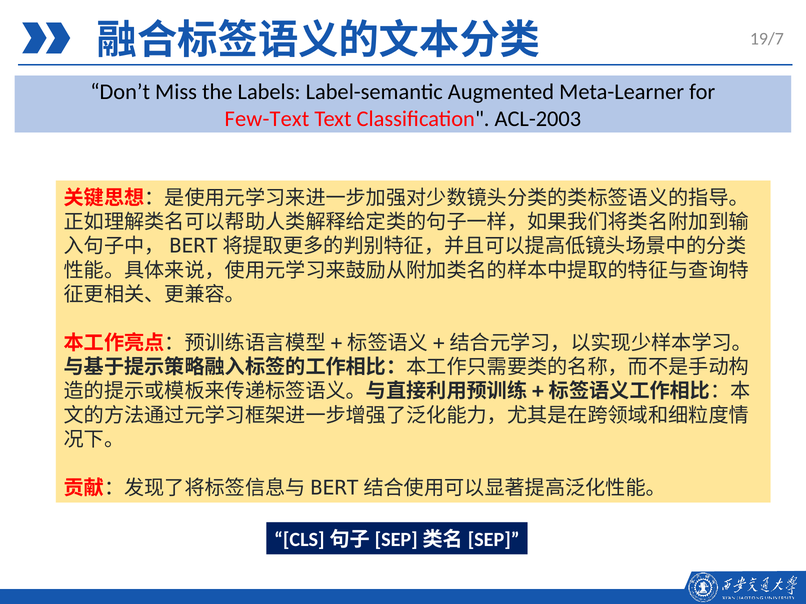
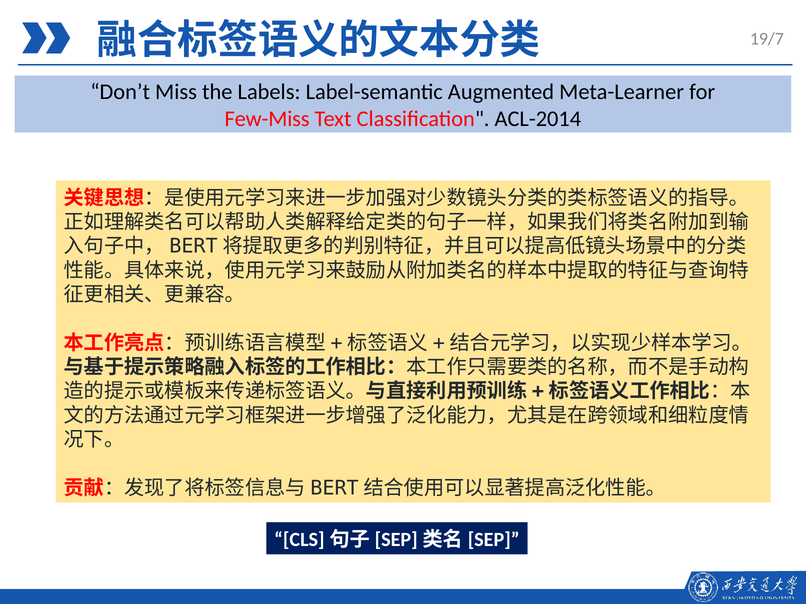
Few-Text: Few-Text -> Few-Miss (267, 119)
ACL-2003: ACL-2003 -> ACL-2014 (538, 119)
